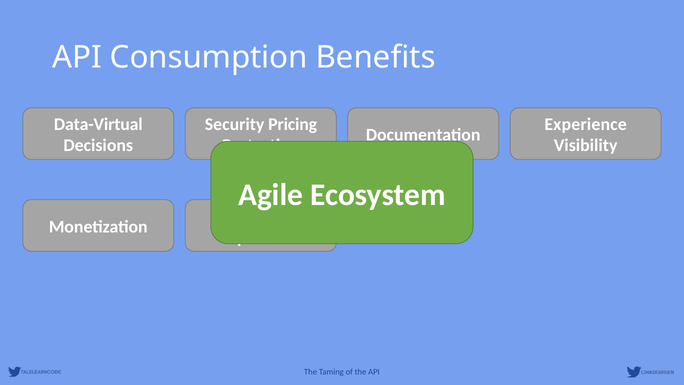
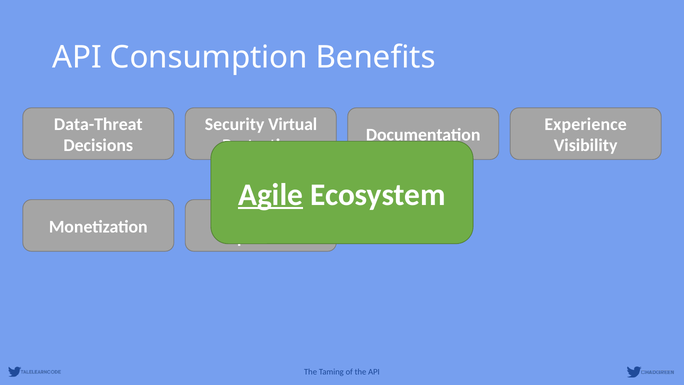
Data-Virtual: Data-Virtual -> Data-Threat (98, 124)
Pricing: Pricing -> Virtual (293, 124)
Agile underline: none -> present (271, 195)
